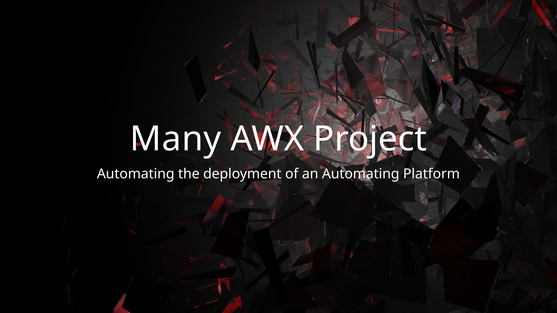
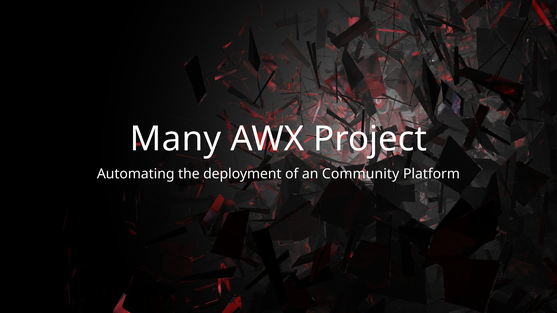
an Automating: Automating -> Community (361, 174)
